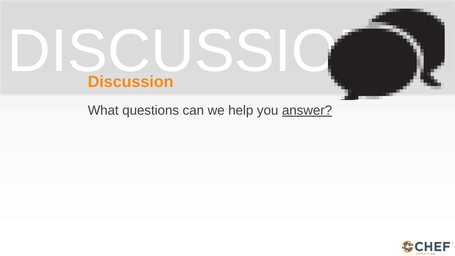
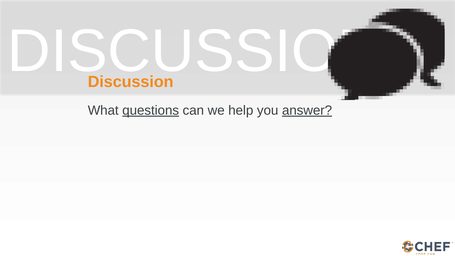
questions underline: none -> present (151, 110)
